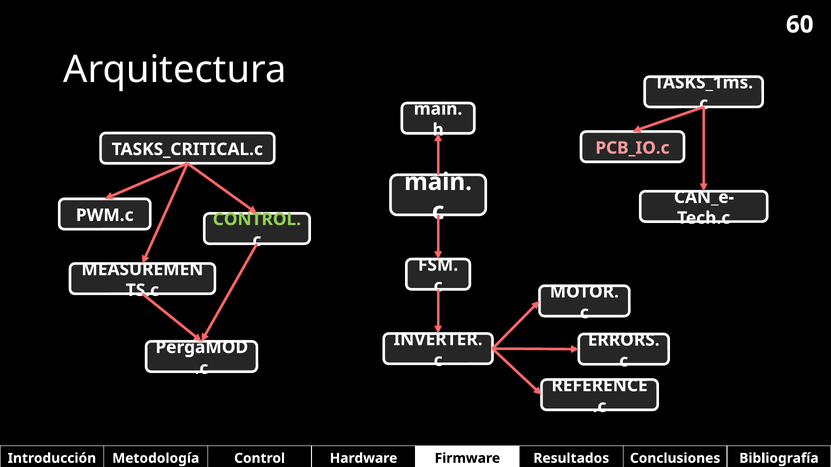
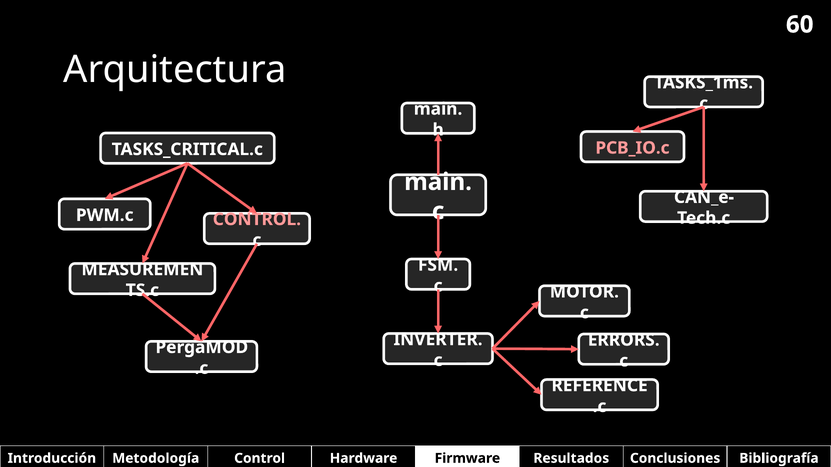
CONTROL colour: light green -> pink (257, 220)
